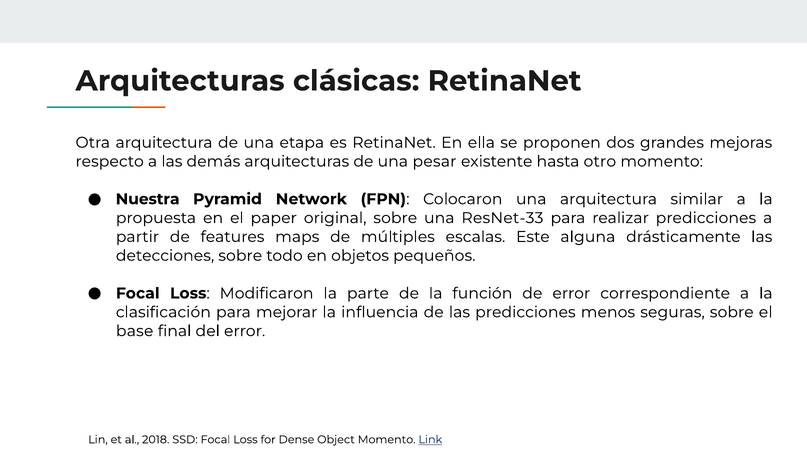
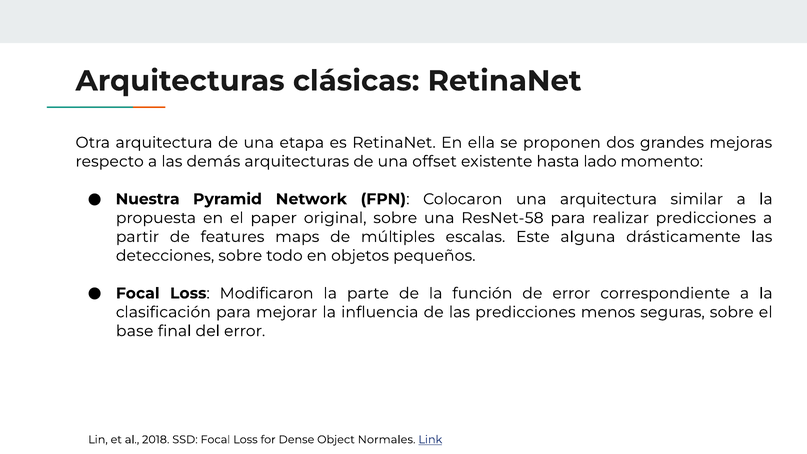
pesar: pesar -> offset (434, 161)
otro: otro -> lado (600, 161)
ResNet-33: ResNet-33 -> ResNet-58 (502, 218)
Object Momento: Momento -> Normales (387, 440)
